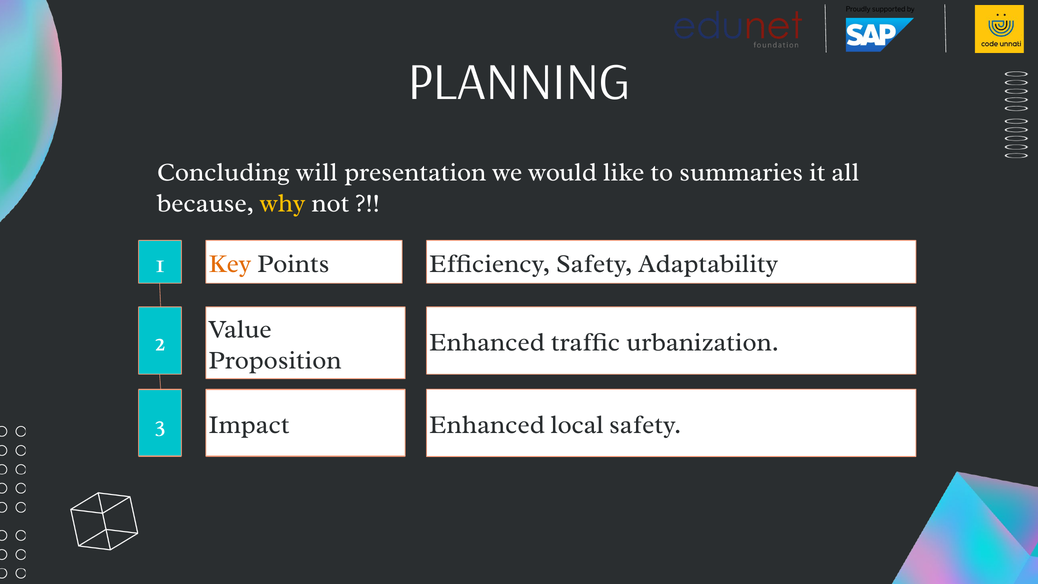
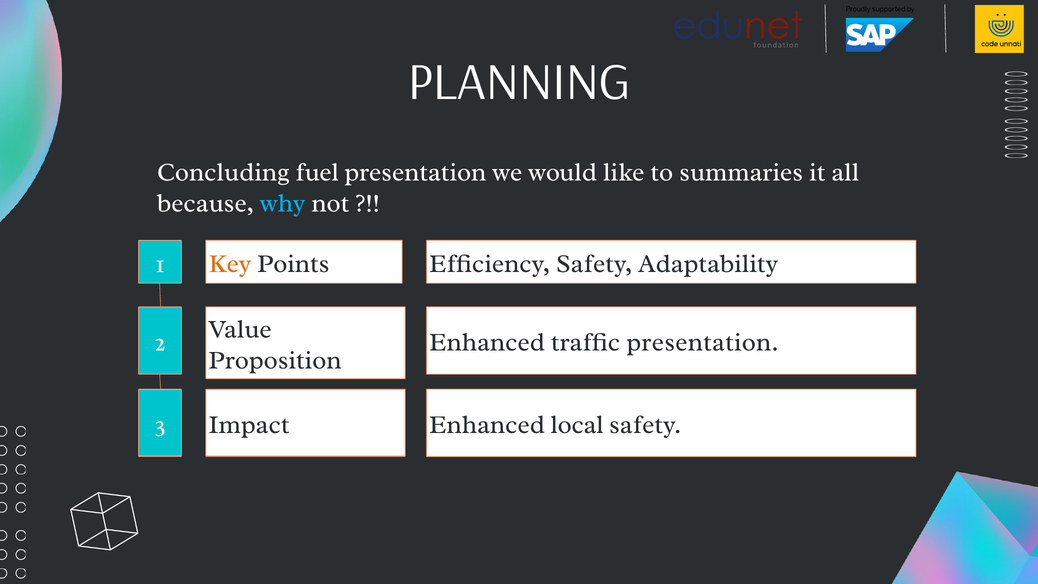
will: will -> fuel (317, 172)
why colour: yellow -> light blue (283, 203)
traffic urbanization: urbanization -> presentation (702, 342)
